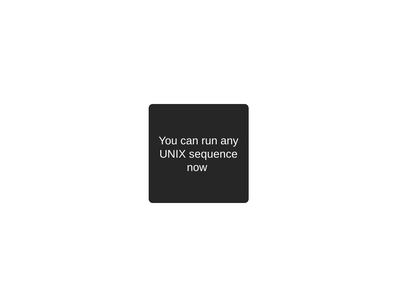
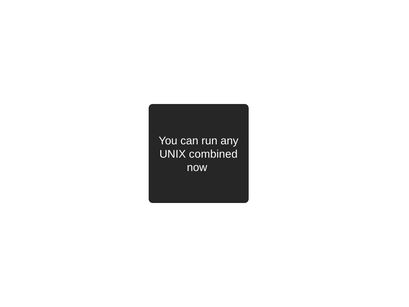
sequence: sequence -> combined (213, 154)
